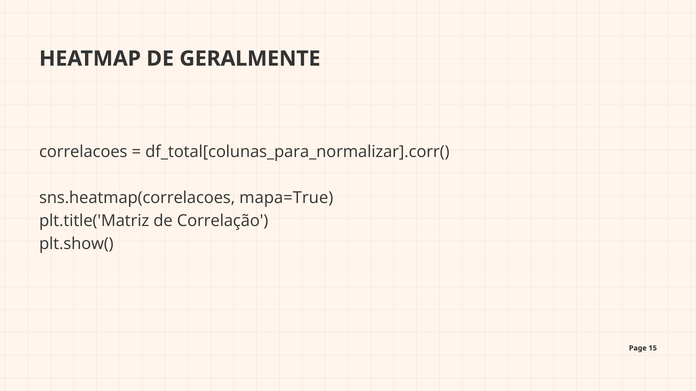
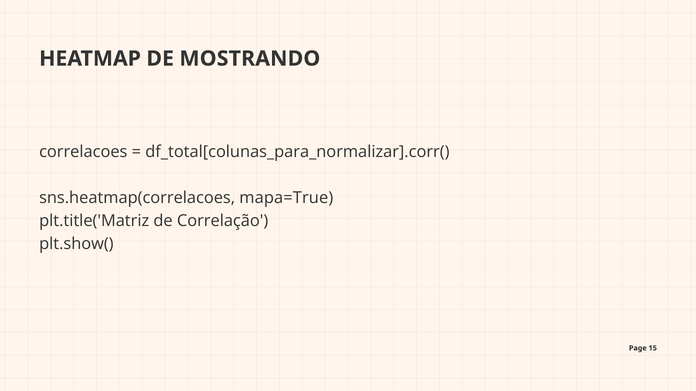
GERALMENTE: GERALMENTE -> MOSTRANDO (250, 59)
